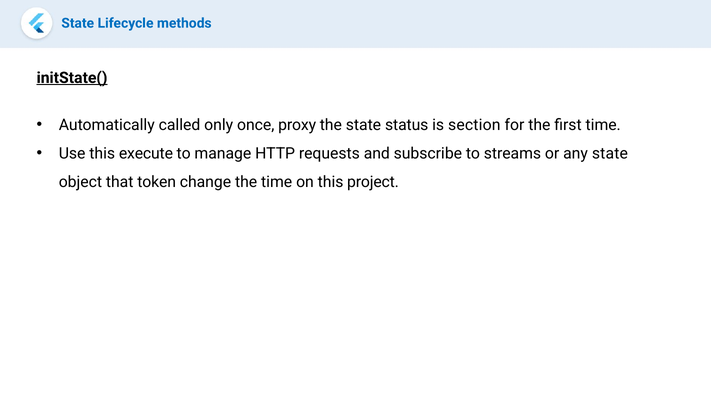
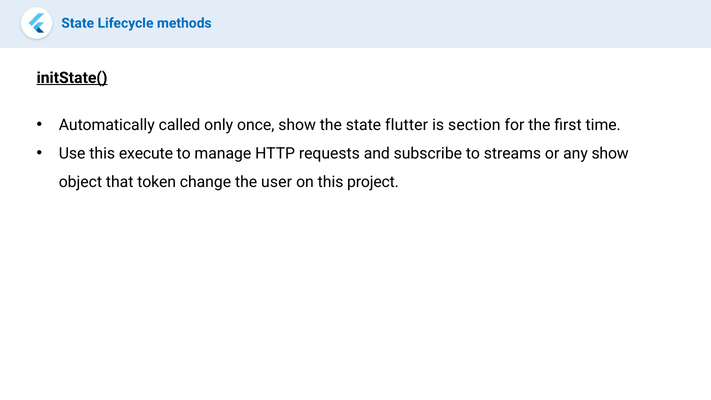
once proxy: proxy -> show (297, 125)
status: status -> flutter (407, 125)
any state: state -> show (610, 154)
the time: time -> user (277, 182)
